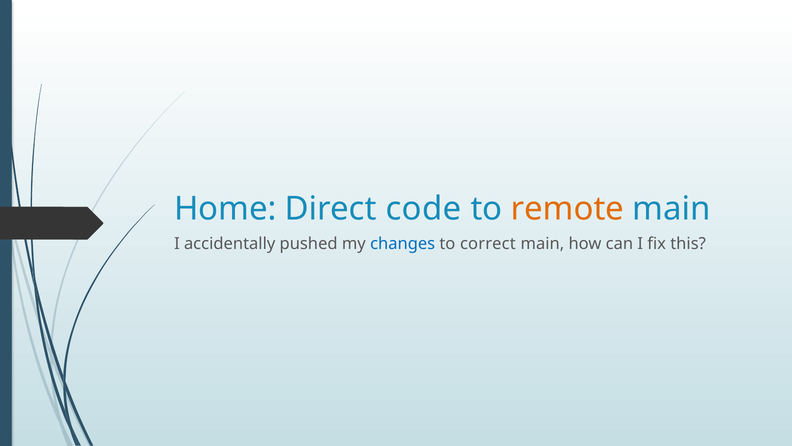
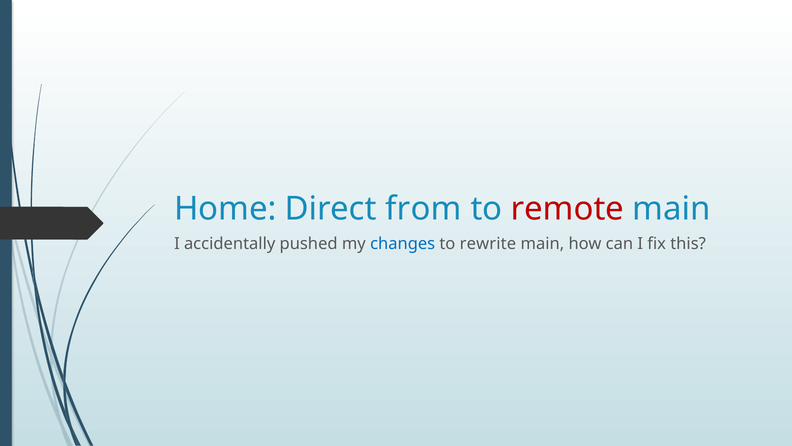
code: code -> from (423, 209)
remote colour: orange -> red (567, 209)
correct: correct -> rewrite (488, 243)
